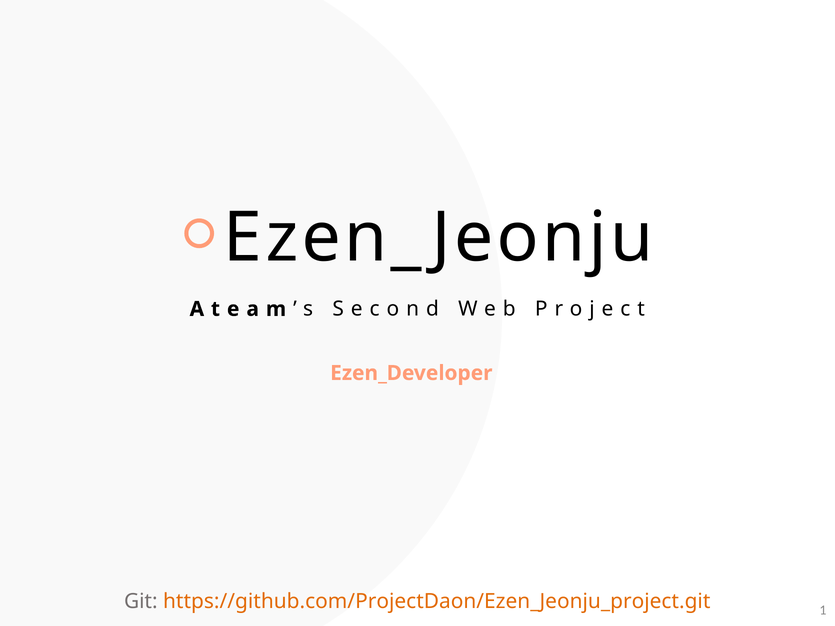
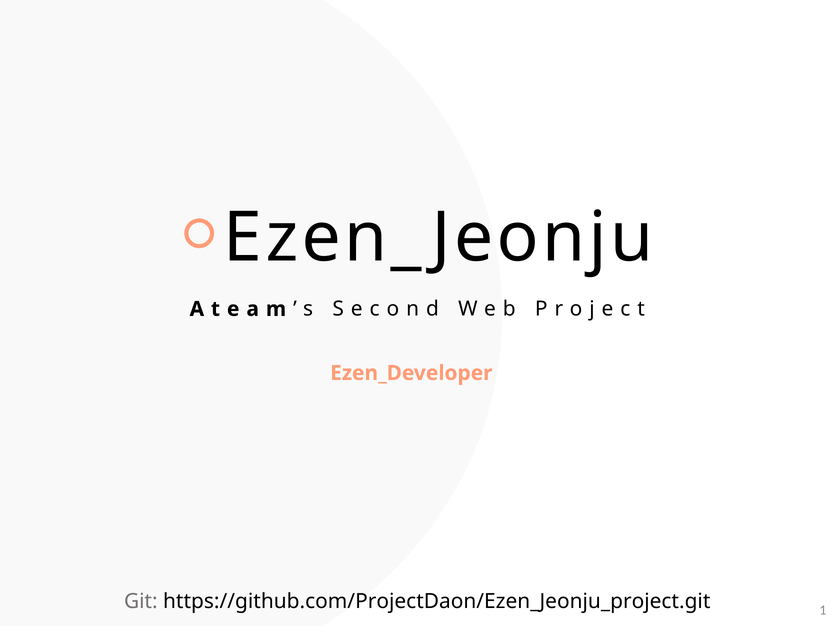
https://github.com/ProjectDaon/Ezen_Jeonju_project.git colour: orange -> black (437, 602)
